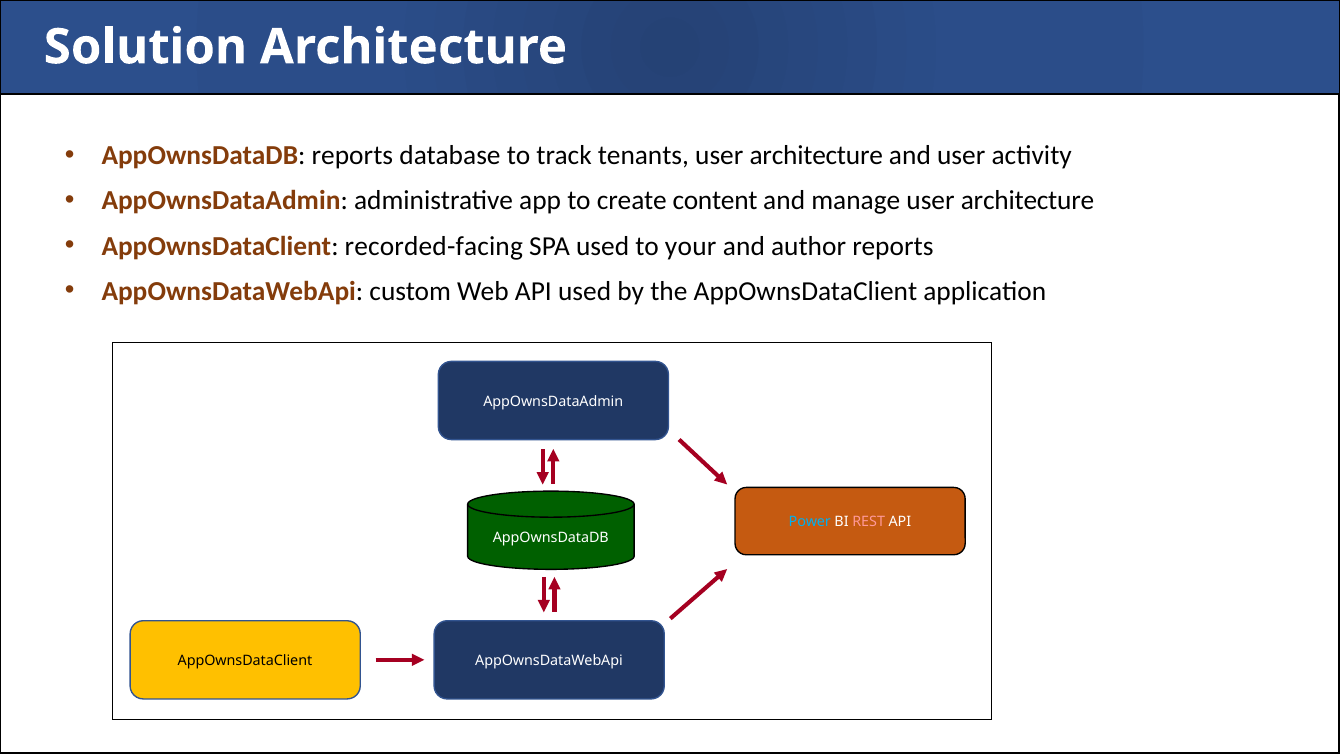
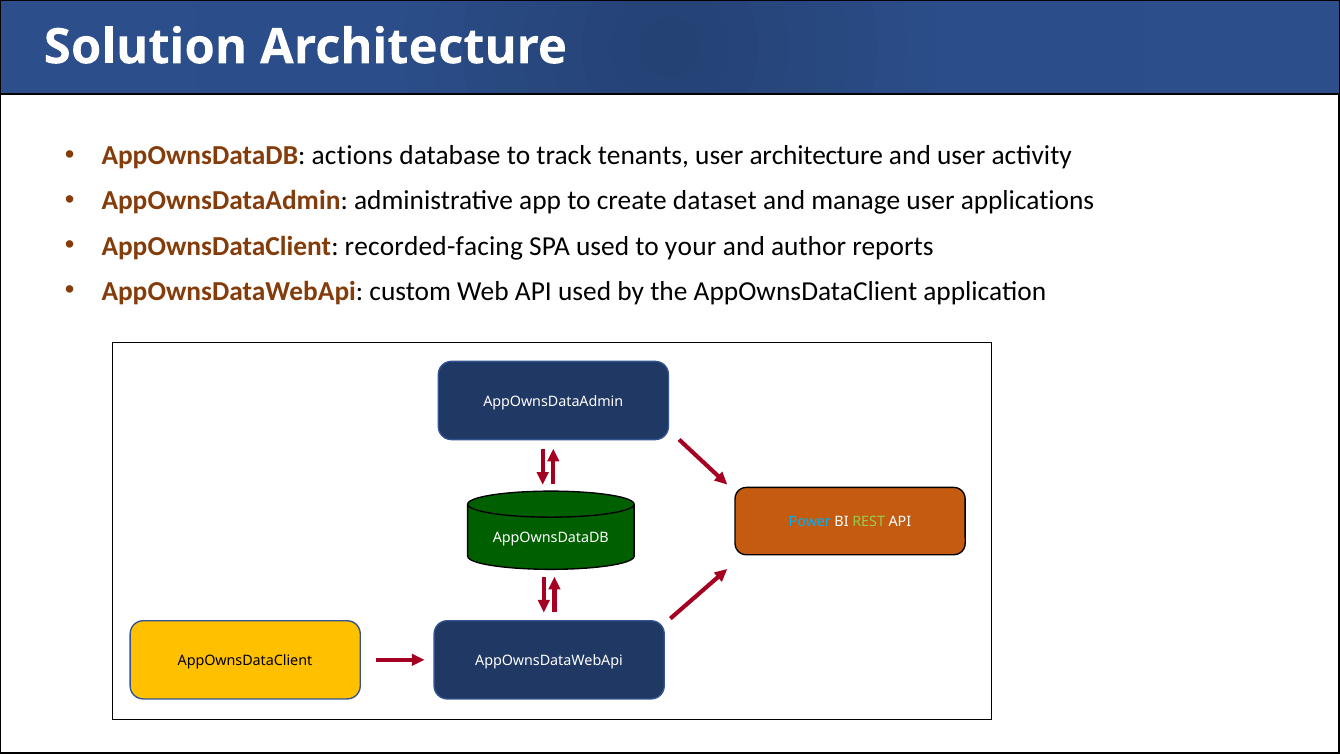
AppOwnsDataDB reports: reports -> actions (352, 156)
content: content -> dataset (715, 201)
manage user architecture: architecture -> applications (1027, 201)
REST colour: pink -> light green (869, 522)
